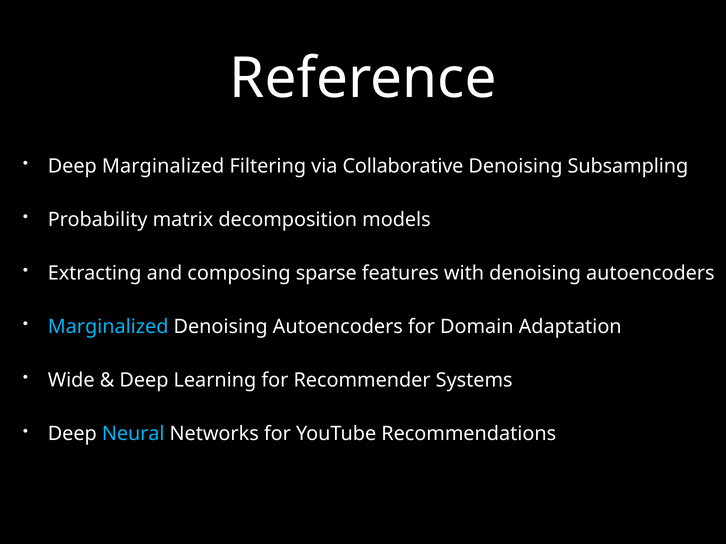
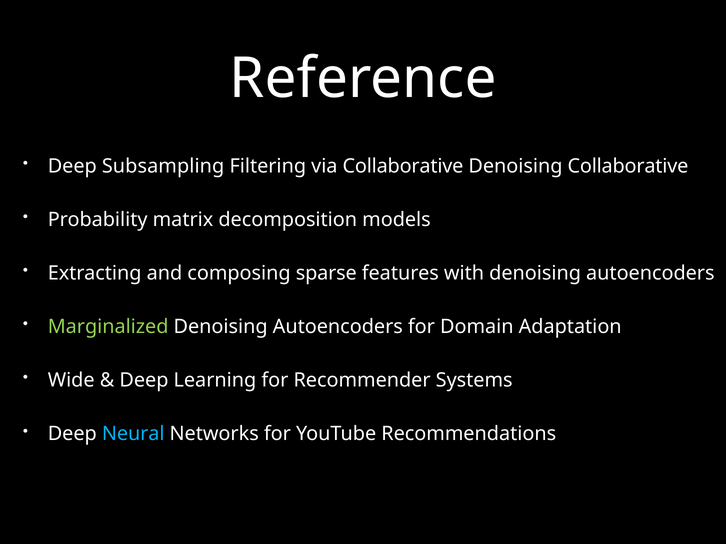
Deep Marginalized: Marginalized -> Subsampling (163, 166)
Denoising Subsampling: Subsampling -> Collaborative (628, 166)
Marginalized colour: light blue -> light green (108, 327)
